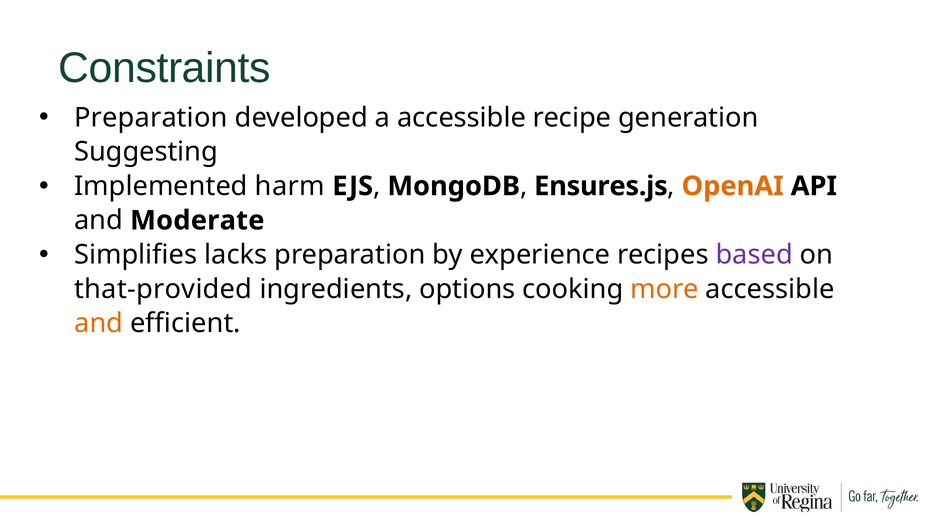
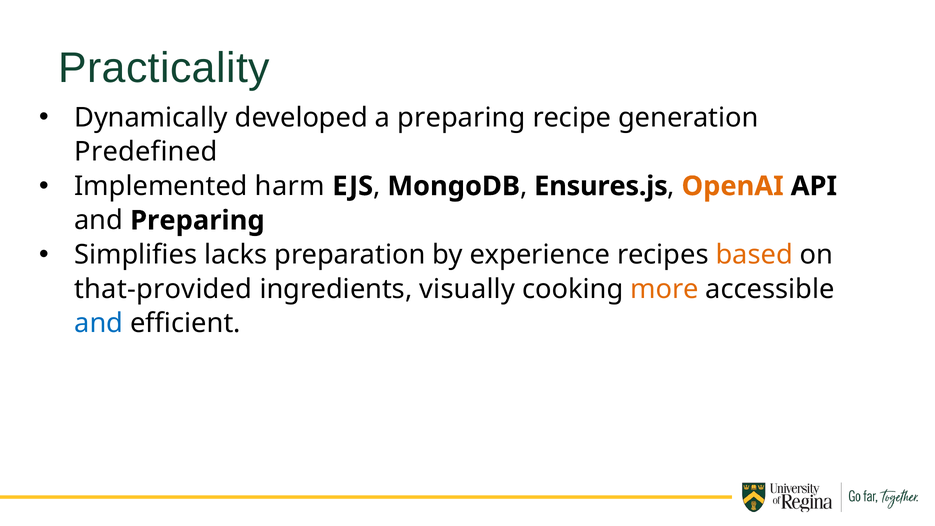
Constraints: Constraints -> Practicality (164, 68)
Preparation: Preparation -> Dynamically (151, 117)
a accessible: accessible -> preparing (461, 117)
Suggesting: Suggesting -> Predefined (146, 152)
and Moderate: Moderate -> Preparing (197, 220)
based colour: purple -> orange (754, 255)
options: options -> visually (467, 289)
and colour: orange -> blue (99, 323)
